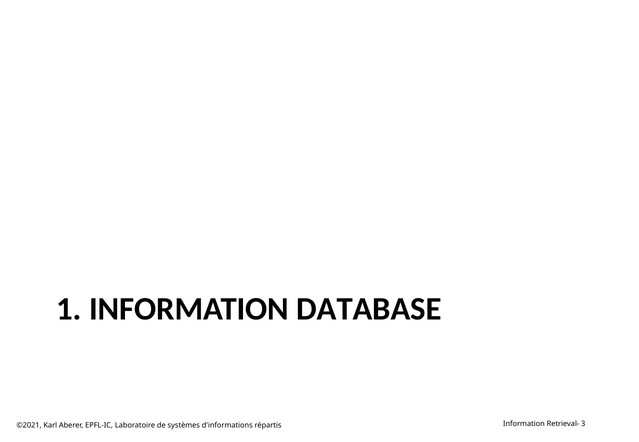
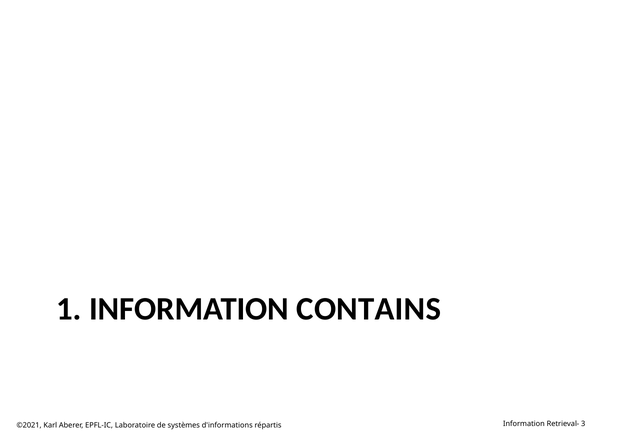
DATABASE: DATABASE -> CONTAINS (369, 309)
